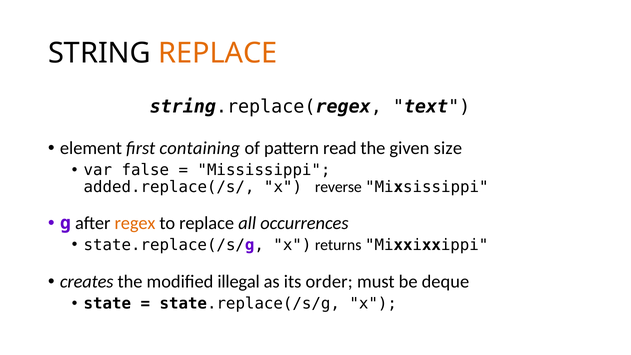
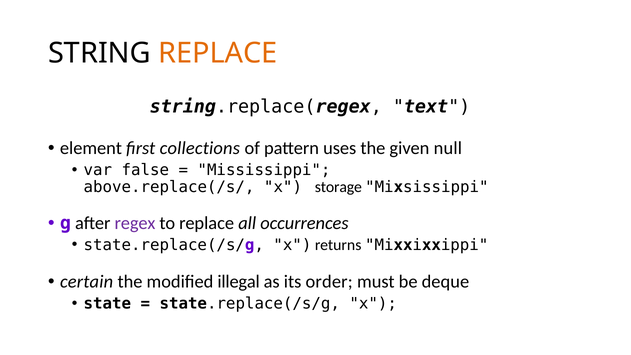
containing: containing -> collections (200, 148)
read: read -> uses (340, 148)
size: size -> null (448, 148)
added.replace(/s/: added.replace(/s/ -> above.replace(/s/ (169, 187)
reverse: reverse -> storage (338, 187)
regex colour: orange -> purple (135, 223)
creates: creates -> certain (87, 282)
